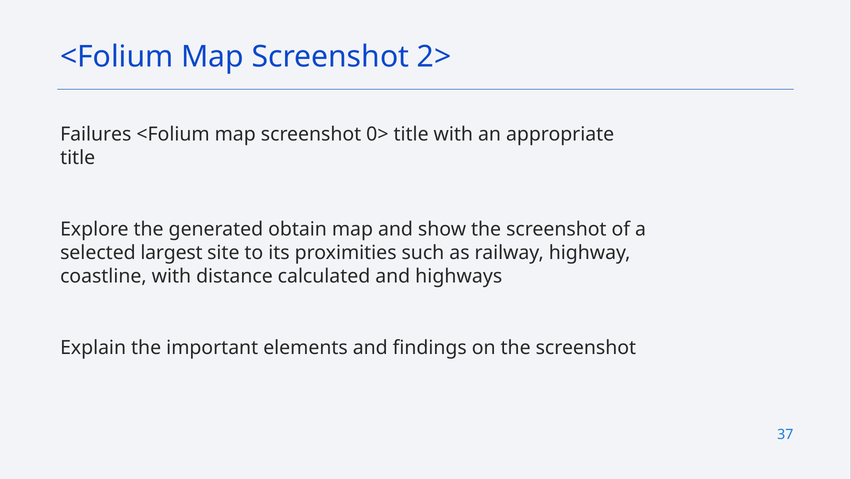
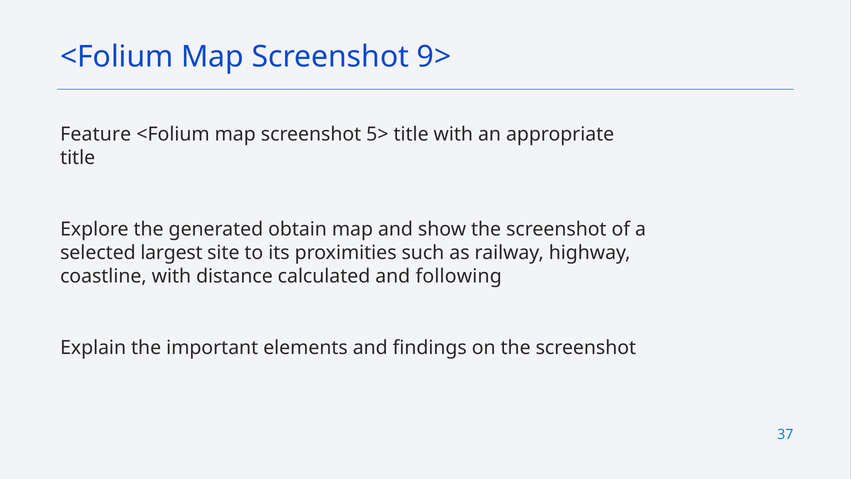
2>: 2> -> 9> (434, 57)
Failures: Failures -> Feature (96, 134)
0>: 0> -> 5> (377, 134)
highways: highways -> following (459, 276)
